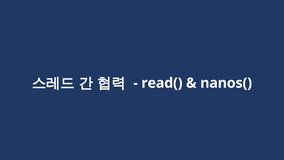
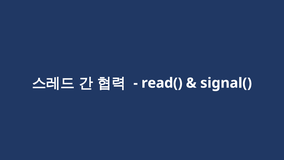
nanos(: nanos( -> signal( (226, 83)
